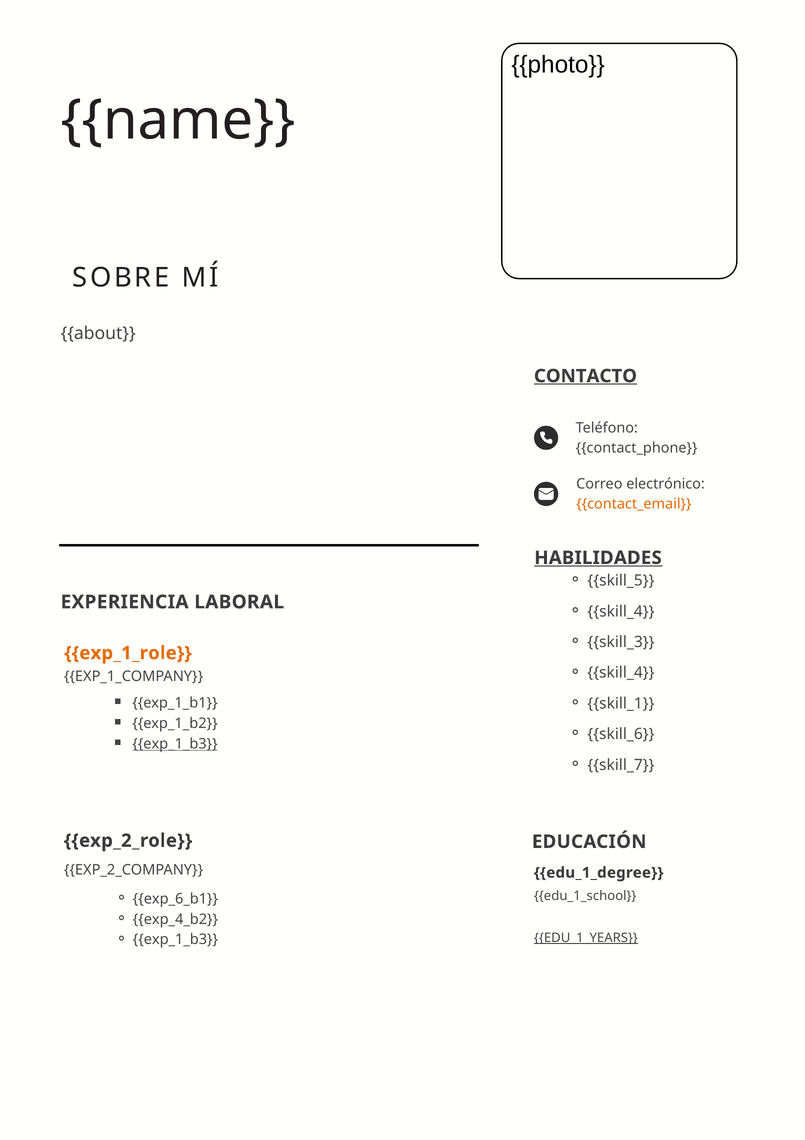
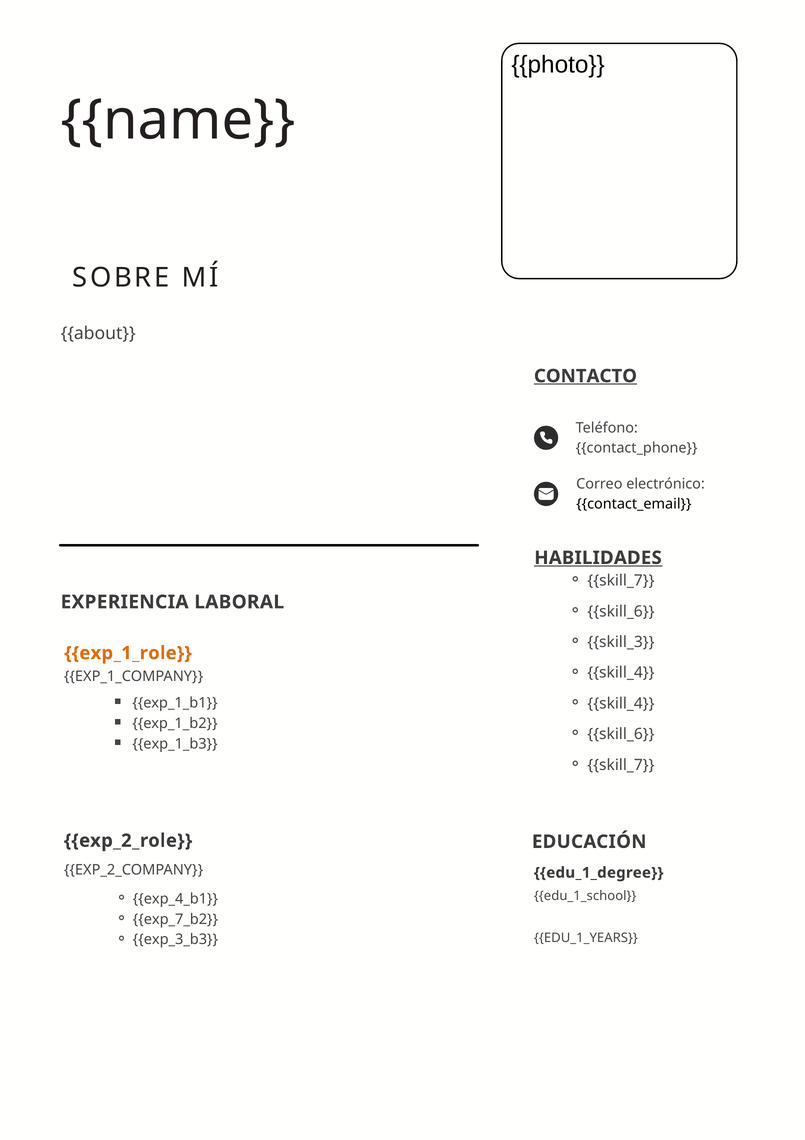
contact_email colour: orange -> black (634, 504)
skill_5: skill_5 -> skill_7 (621, 580)
skill_4: skill_4 -> skill_6 (621, 611)
skill_1: skill_1 -> skill_4 (621, 703)
exp_1_b3 underline: present -> none (175, 743)
exp_6_b1: exp_6_b1 -> exp_4_b1 (175, 898)
exp_4_b2: exp_4_b2 -> exp_7_b2 (175, 919)
exp_1_b3: exp_1_b3 -> exp_3_b3 (175, 939)
EDU_1_YEARS underline: present -> none (586, 937)
